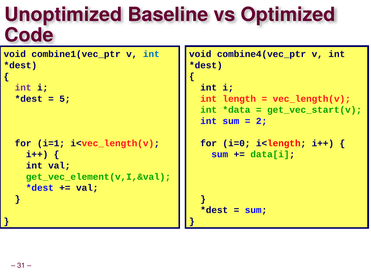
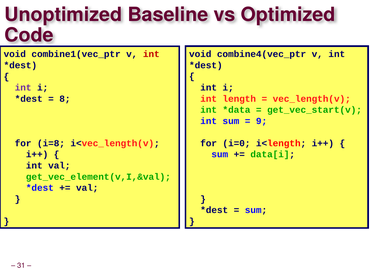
int colour: blue -> red (151, 54)
5: 5 -> 8 (65, 99)
2: 2 -> 9 (262, 121)
i=1: i=1 -> i=8 (51, 143)
